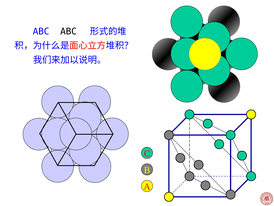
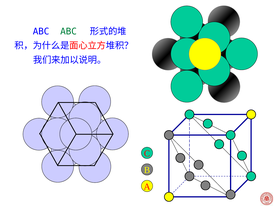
ABC colour: black -> green (69, 31)
